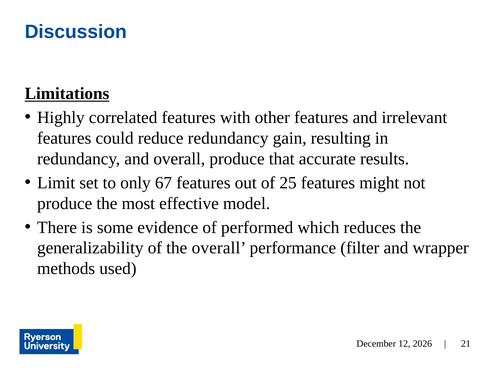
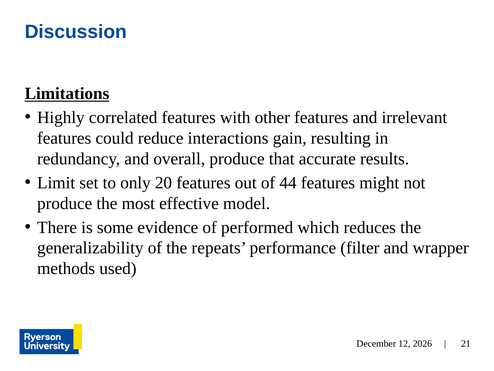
reduce redundancy: redundancy -> interactions (228, 138)
67: 67 -> 20 (163, 183)
25: 25 -> 44 (288, 183)
the overall: overall -> repeats (219, 248)
